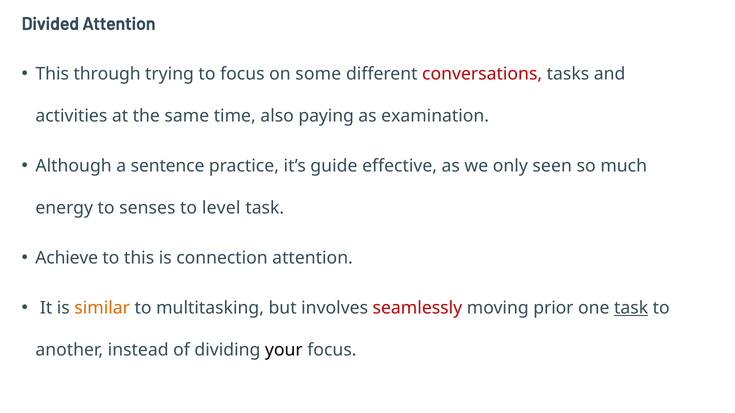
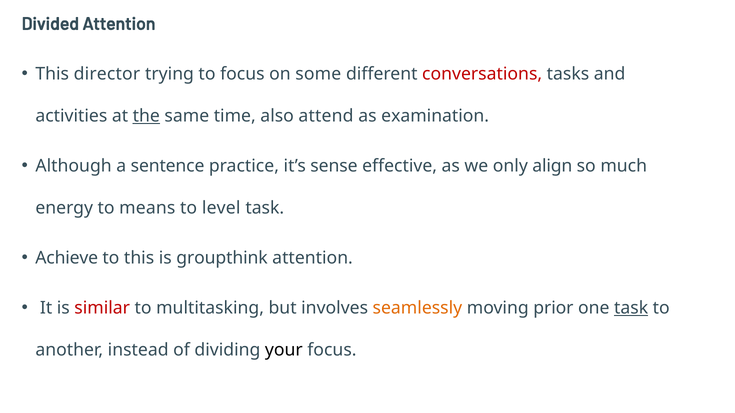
through: through -> director (107, 74)
the underline: none -> present (146, 116)
paying: paying -> attend (326, 116)
guide: guide -> sense (334, 166)
seen: seen -> align (552, 166)
senses: senses -> means (147, 208)
connection: connection -> groupthink (222, 258)
similar colour: orange -> red (102, 308)
seamlessly colour: red -> orange (417, 308)
